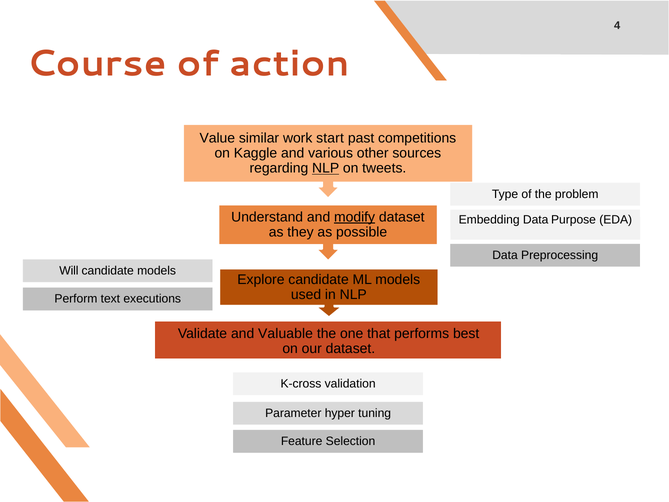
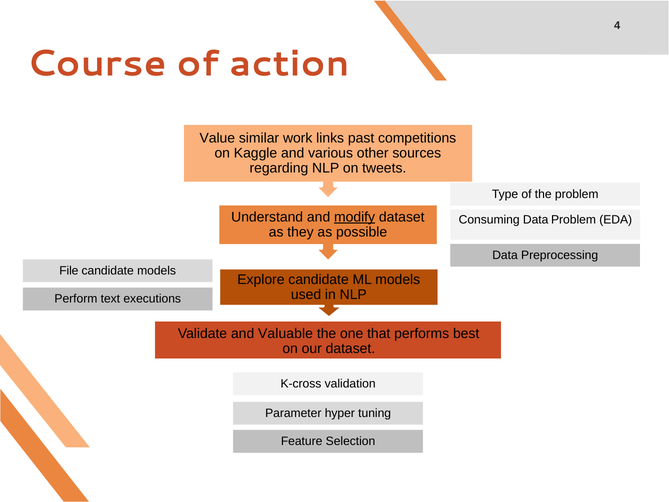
start: start -> links (330, 138)
NLP underline: present -> none (326, 168)
Embedding: Embedding -> Consuming (489, 220)
Data Purpose: Purpose -> Problem (574, 220)
Will: Will -> File (69, 271)
